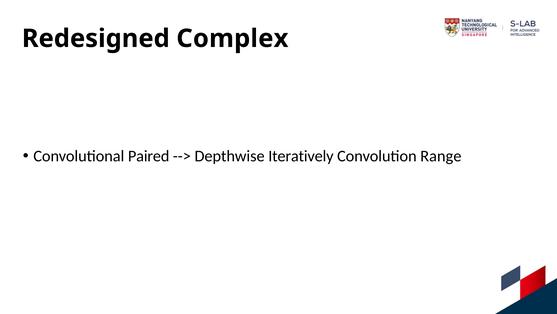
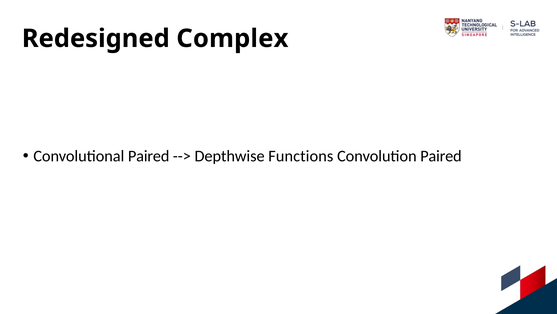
Iteratively: Iteratively -> Functions (301, 156)
Convolution Range: Range -> Paired (441, 156)
